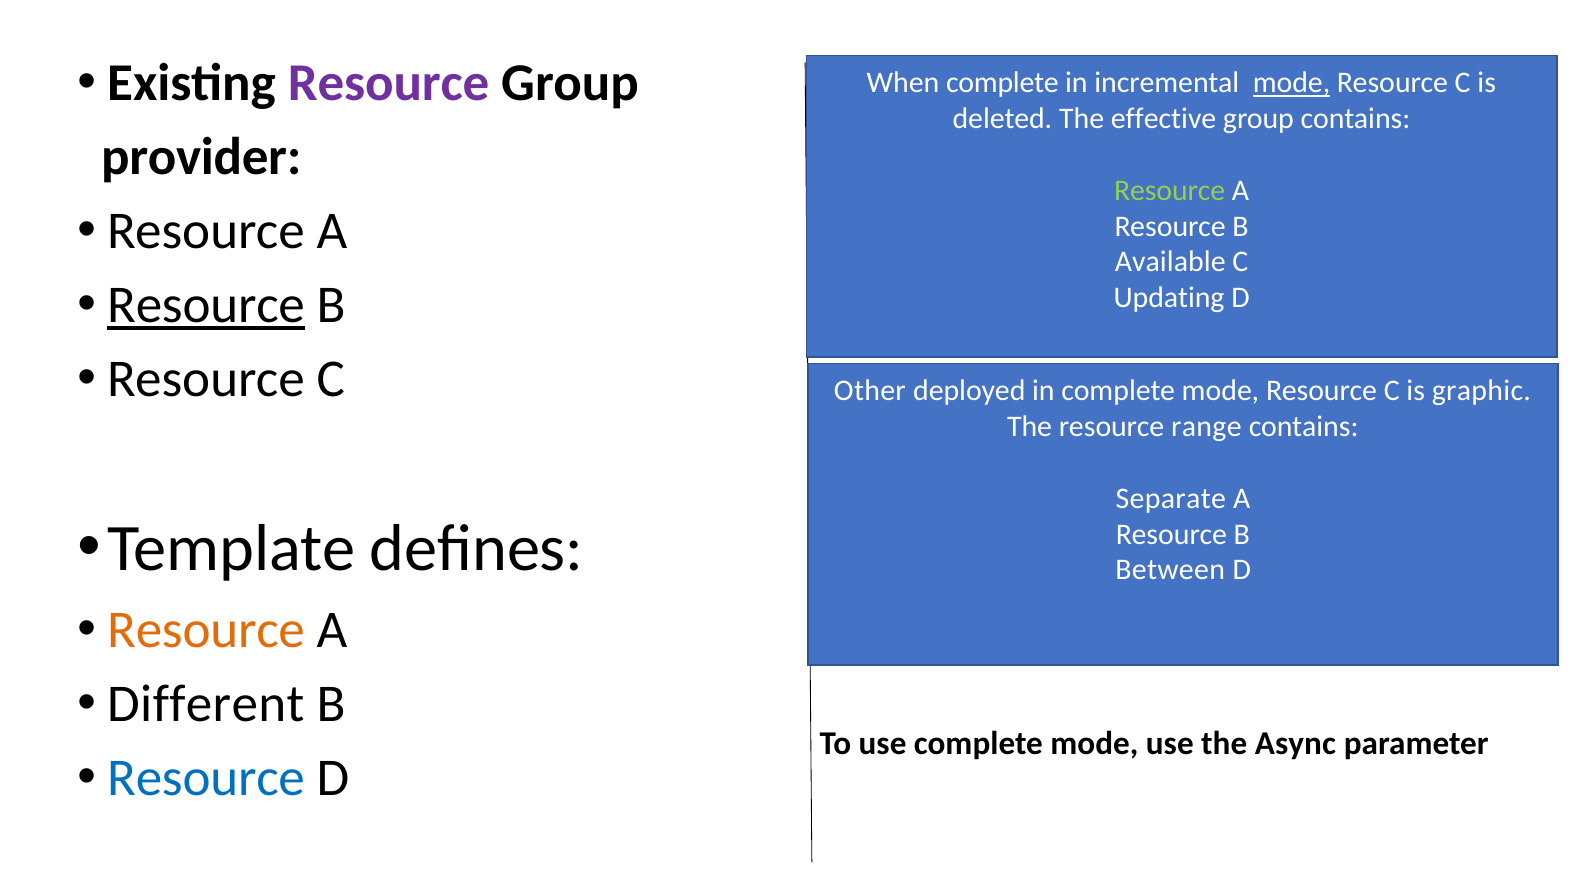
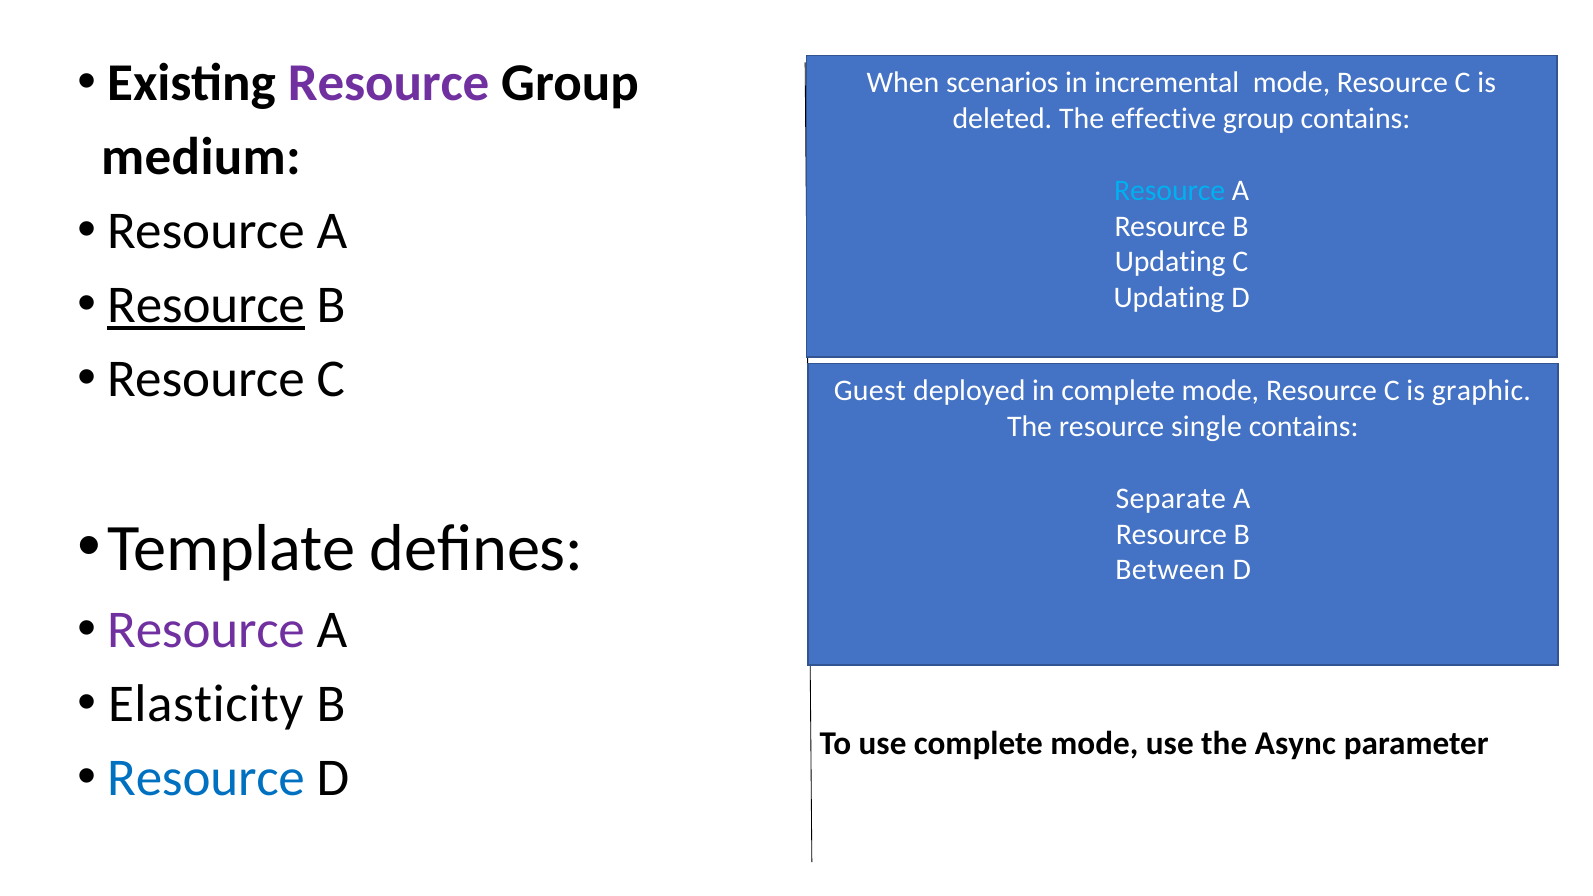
When complete: complete -> scenarios (1002, 83)
mode underline: present -> none (1292, 83)
provider: provider -> medium (201, 157)
Resource colour: light green -> light blue (1170, 190)
Available: Available -> Updating (1170, 262)
Other: Other -> Guest (870, 391)
range: range -> single (1206, 427)
Resource colour: orange -> purple (206, 630)
Different: Different -> Elasticity (206, 704)
